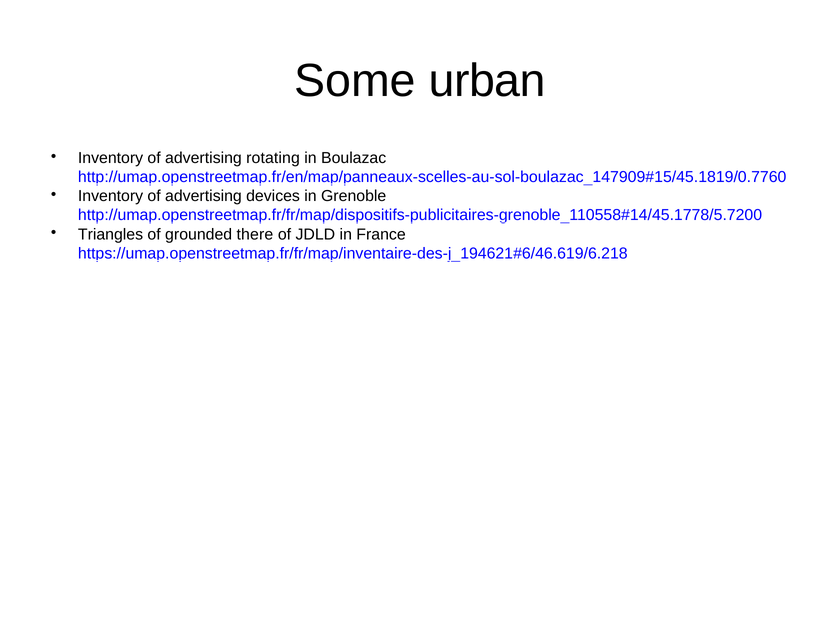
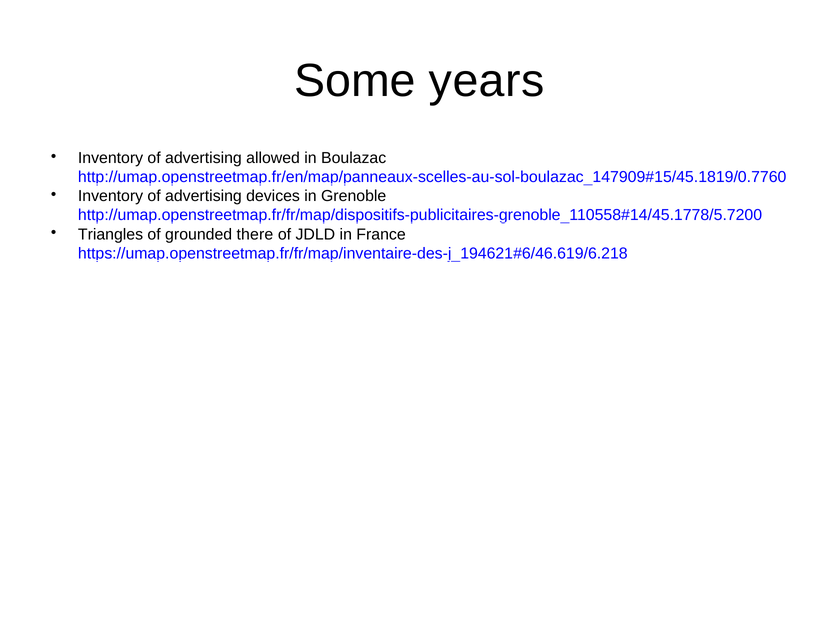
urban: urban -> years (487, 81)
rotating: rotating -> allowed (273, 158)
